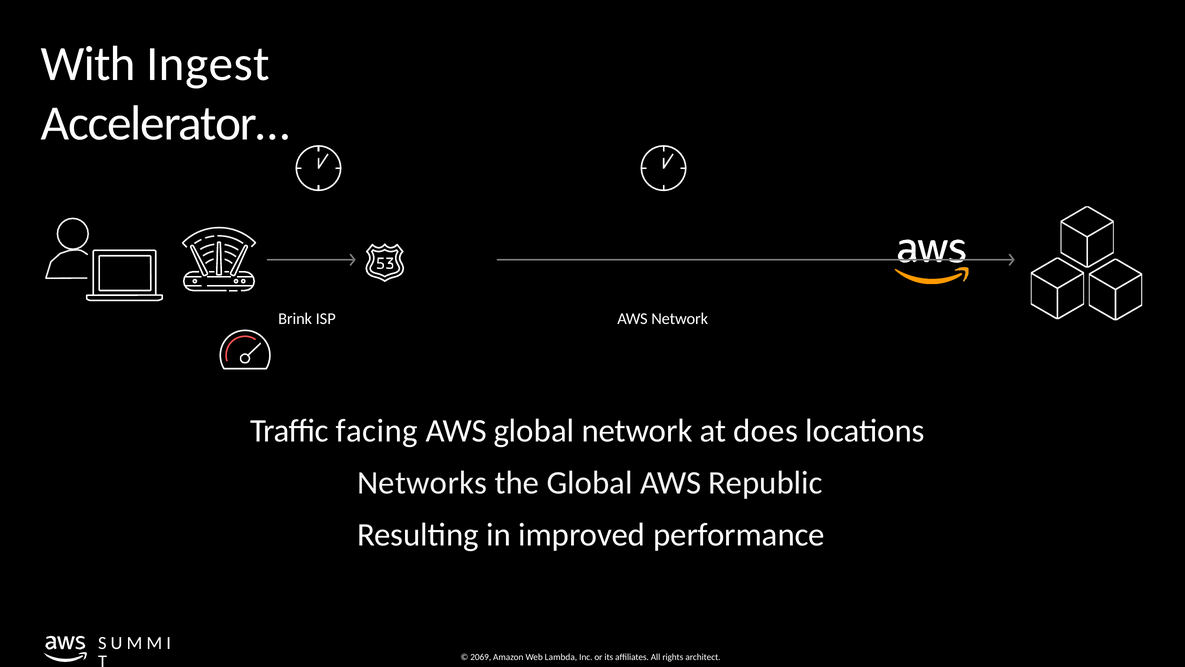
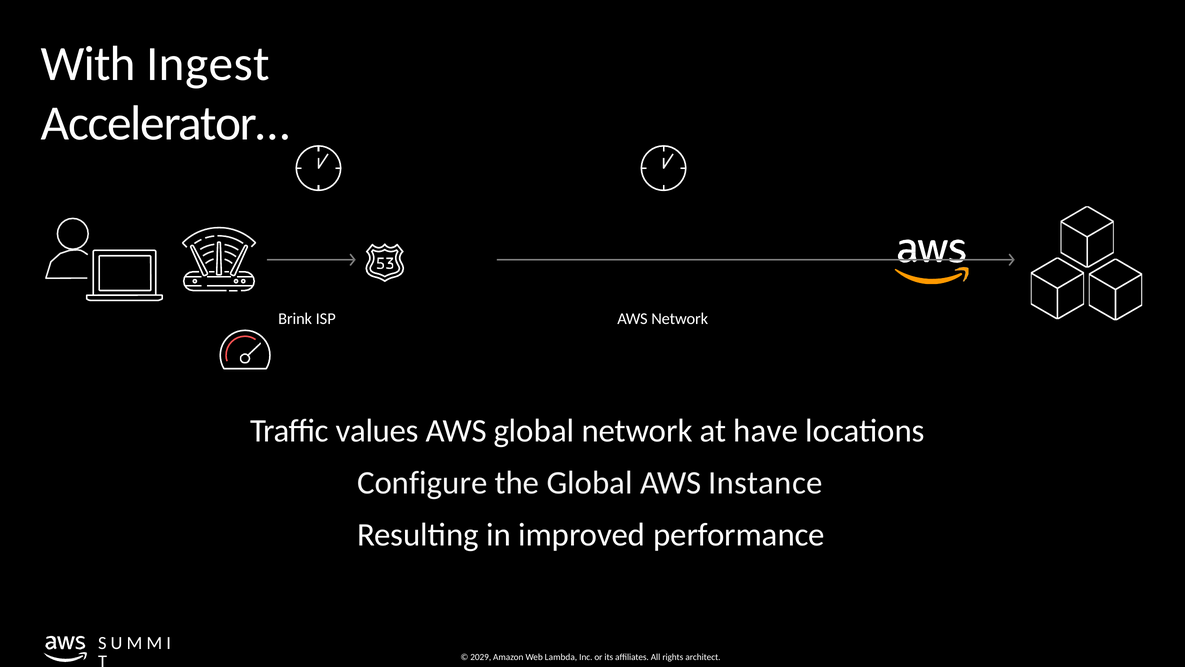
facing: facing -> values (377, 431)
does: does -> have (766, 431)
Networks: Networks -> Configure (422, 483)
Republic: Republic -> Instance (765, 483)
2069: 2069 -> 2029 (481, 657)
